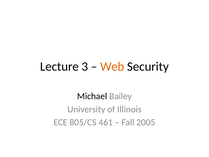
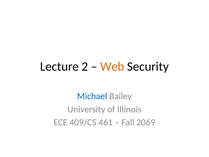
3: 3 -> 2 (85, 66)
Michael colour: black -> blue (92, 96)
805/CS: 805/CS -> 409/CS (83, 122)
2005: 2005 -> 2069 (146, 122)
